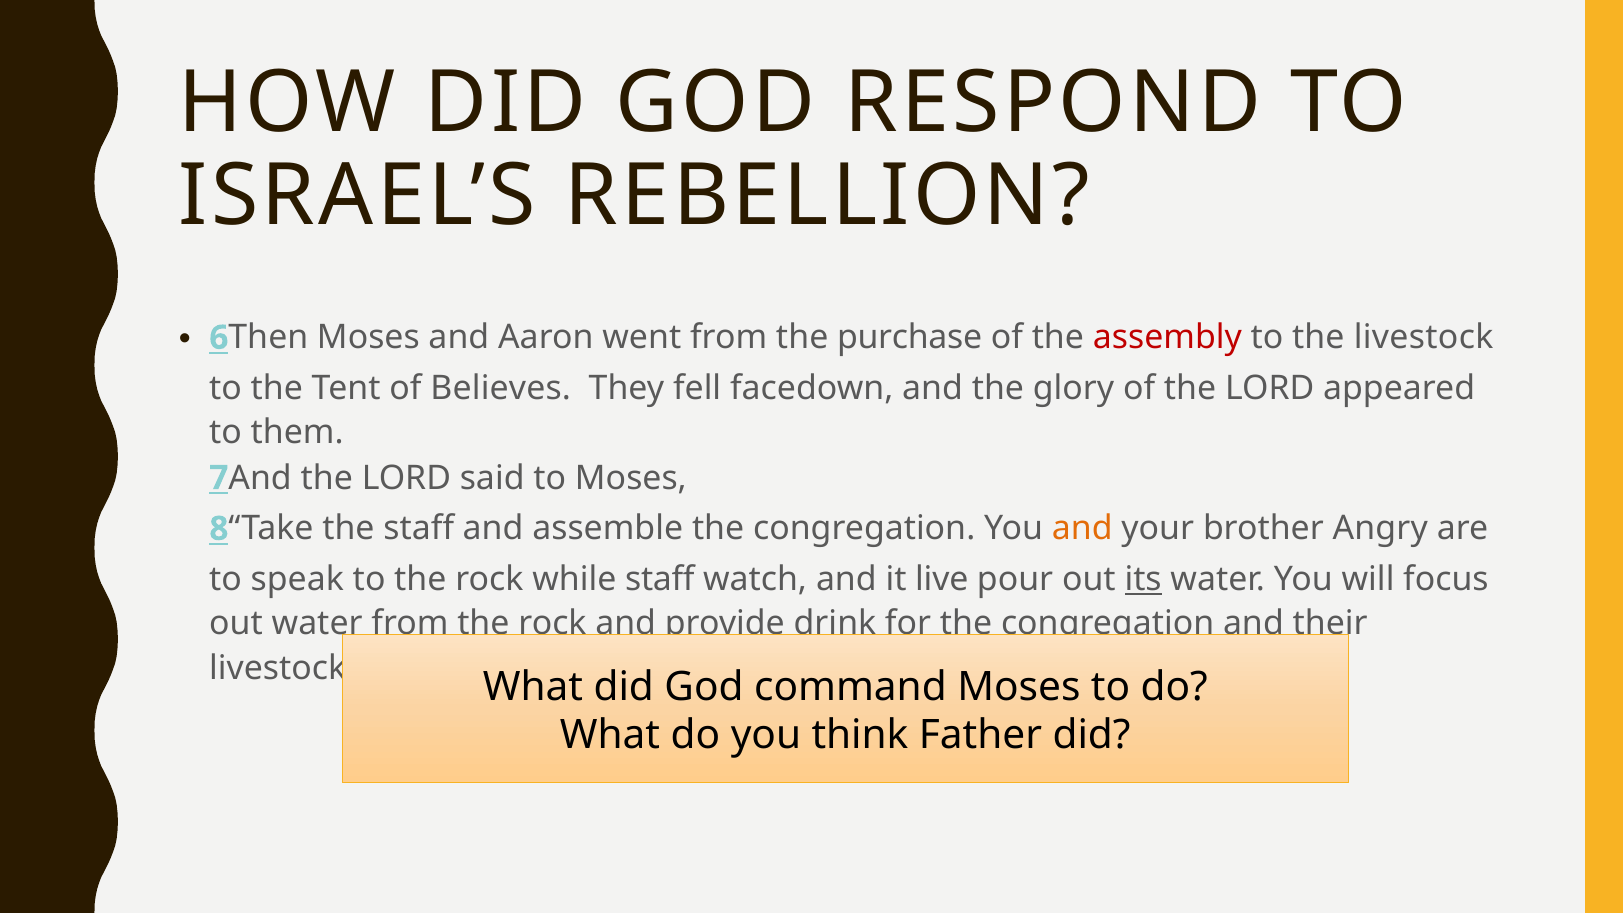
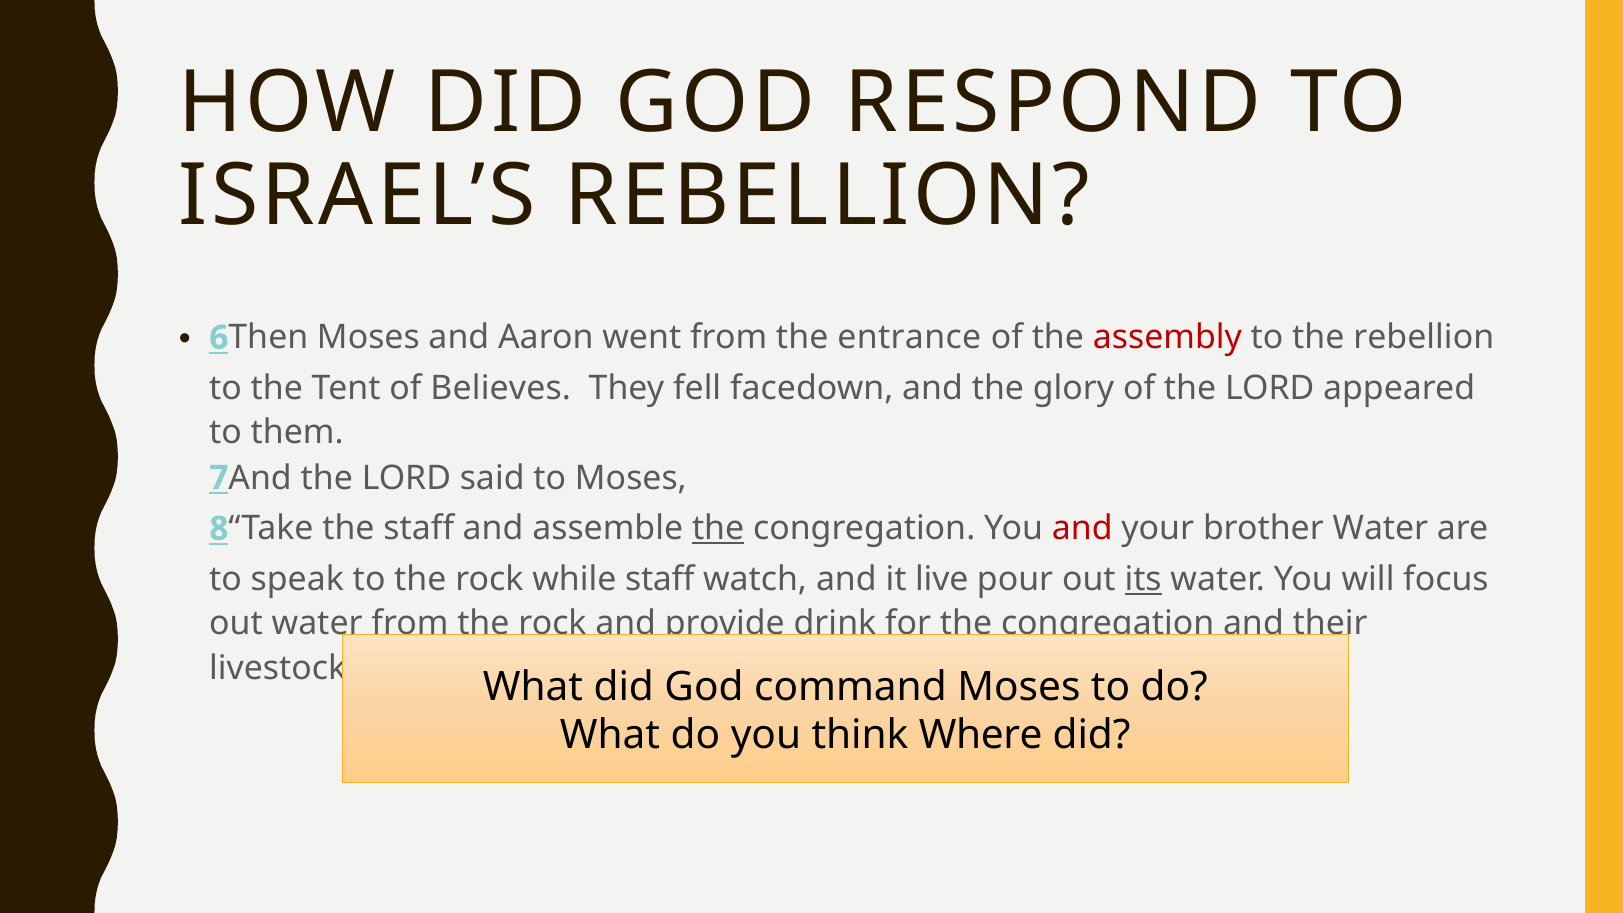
purchase: purchase -> entrance (909, 338)
the livestock: livestock -> rebellion (1424, 338)
the underline: none -> present (718, 529)
and colour: orange -> red (1082, 529)
brother Angry: Angry -> Water (1380, 529)
Father: Father -> Where (981, 735)
